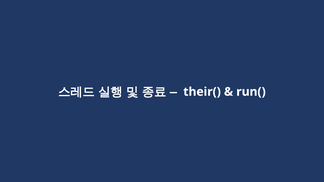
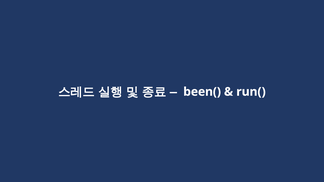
their(: their( -> been( (202, 92)
